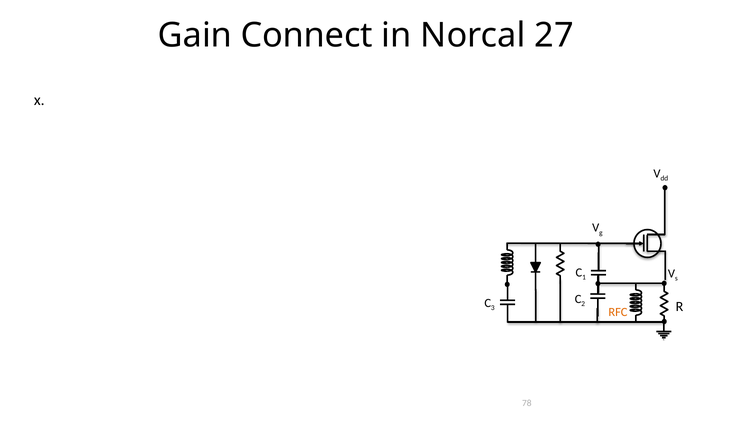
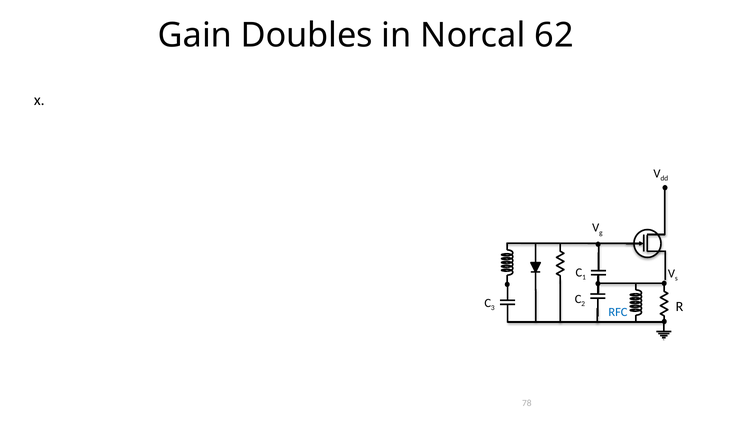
Connect: Connect -> Doubles (307, 35)
27: 27 -> 62 (554, 35)
RFC colour: orange -> blue (618, 312)
